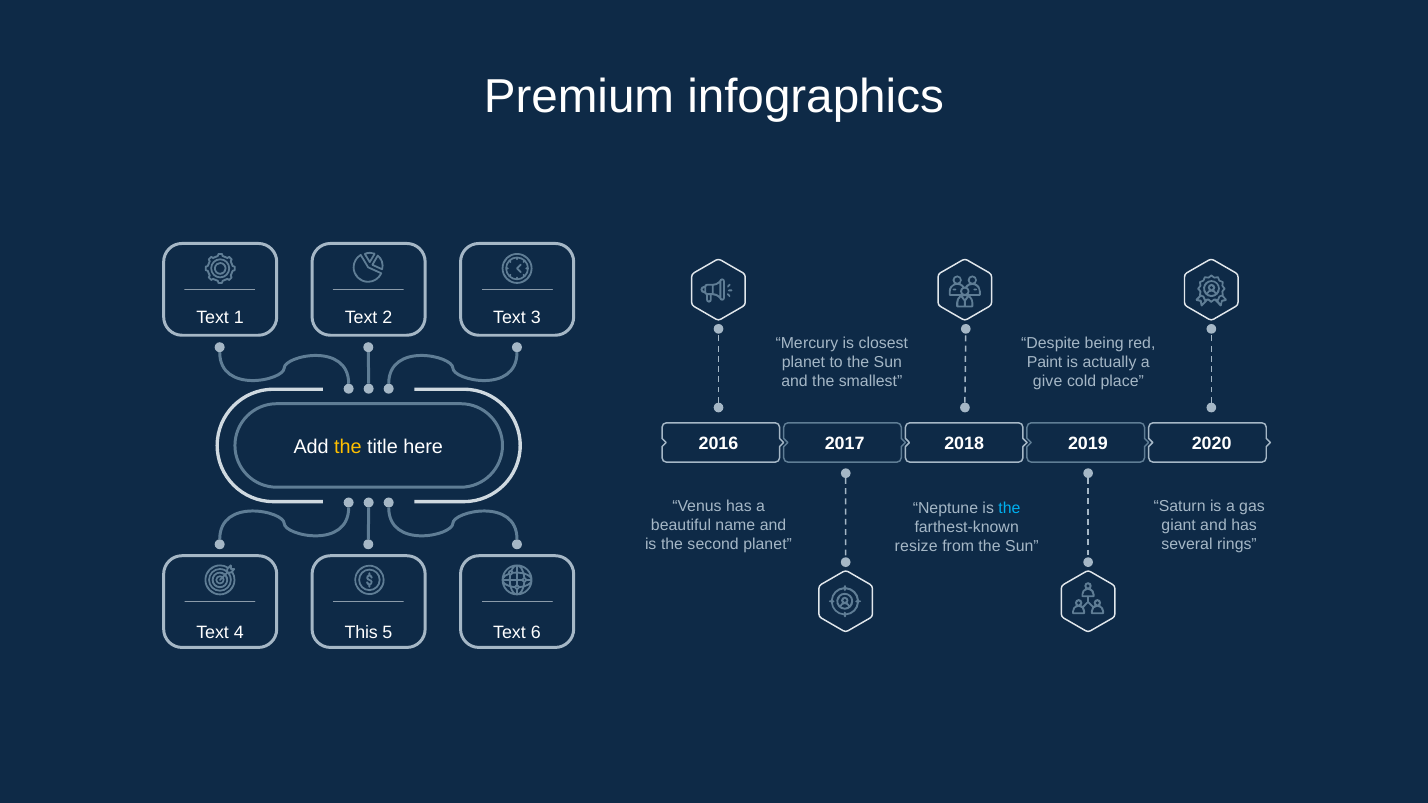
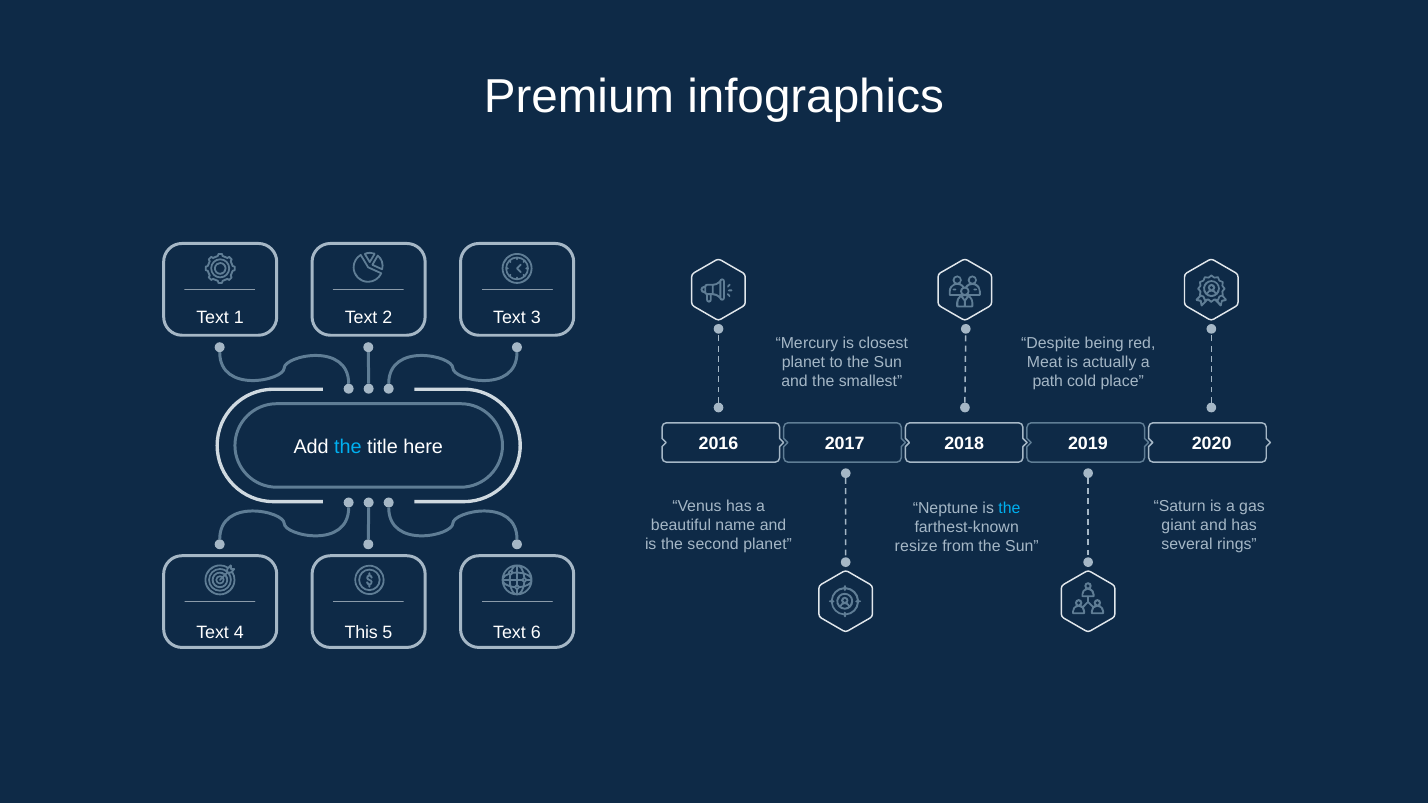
Paint: Paint -> Meat (1045, 362)
give: give -> path (1048, 381)
the colour: yellow -> light blue (348, 447)
